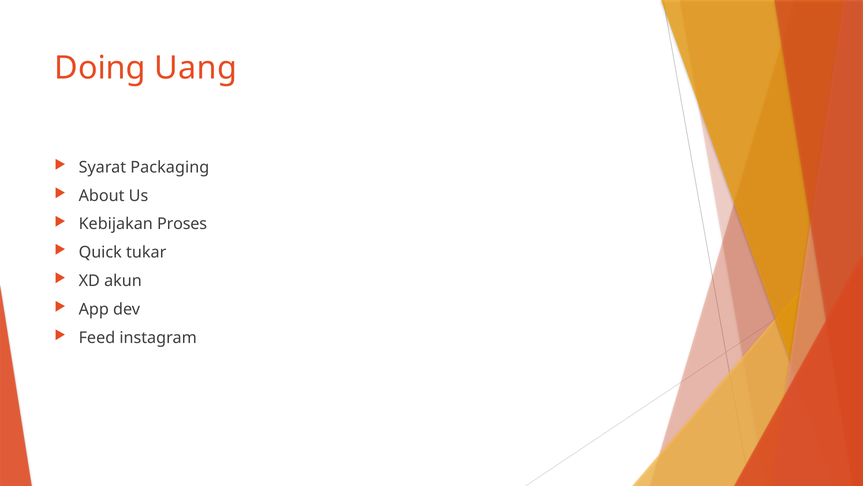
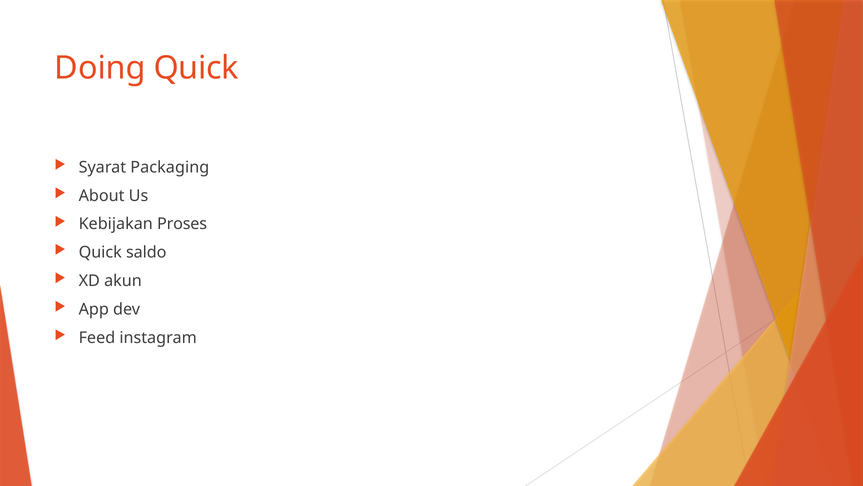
Doing Uang: Uang -> Quick (196, 68)
tukar: tukar -> saldo (146, 252)
